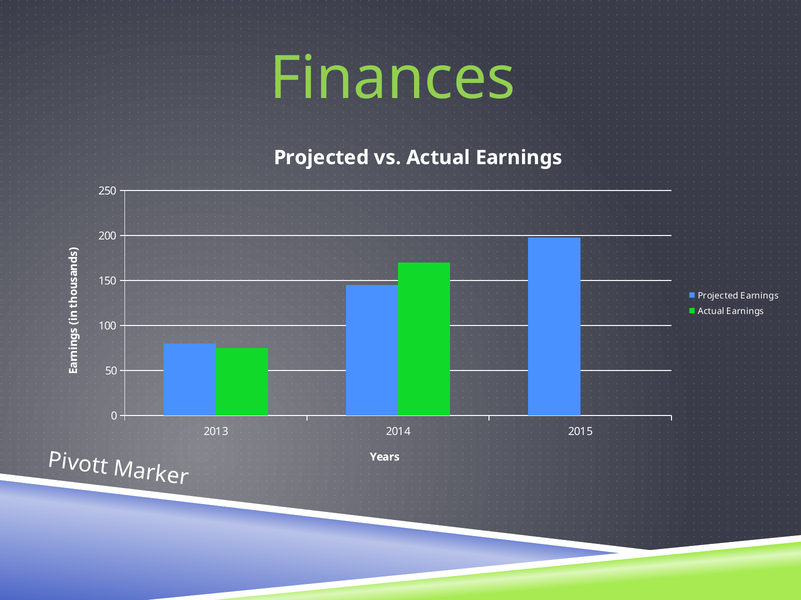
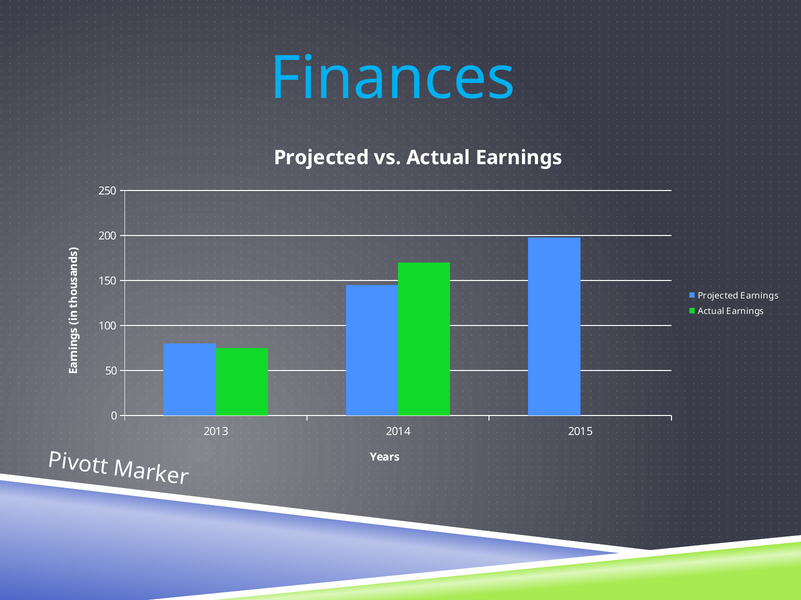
Finances colour: light green -> light blue (393, 78)
